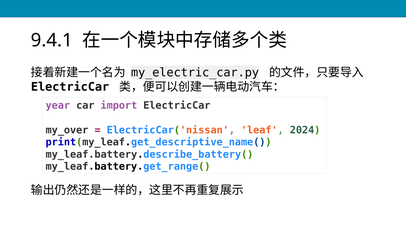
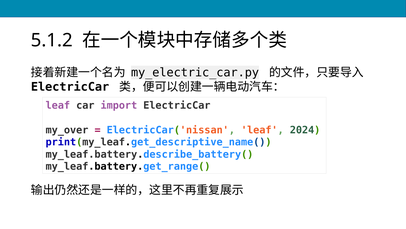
9.4.1: 9.4.1 -> 5.1.2 (52, 40)
year: year -> leaf (58, 105)
